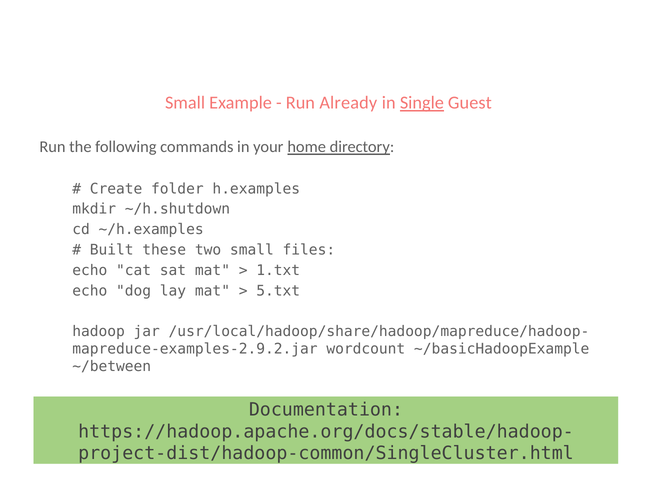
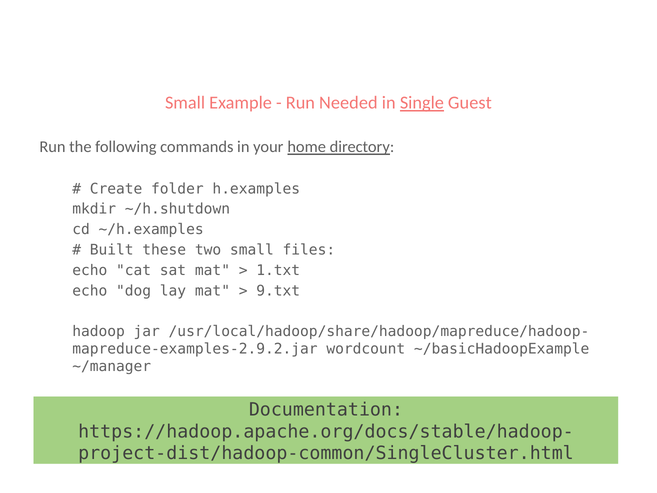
Already: Already -> Needed (348, 103)
5.txt: 5.txt -> 9.txt (278, 291)
~/between: ~/between -> ~/manager (112, 366)
